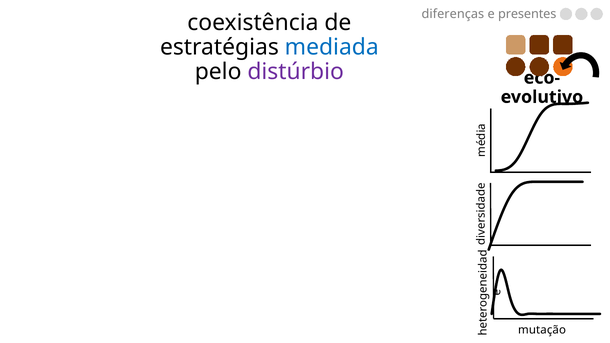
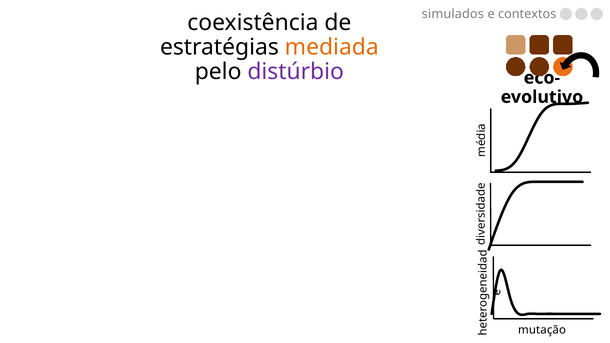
diferenças: diferenças -> simulados (453, 14)
presentes: presentes -> contextos (527, 14)
mediada colour: blue -> orange (332, 47)
